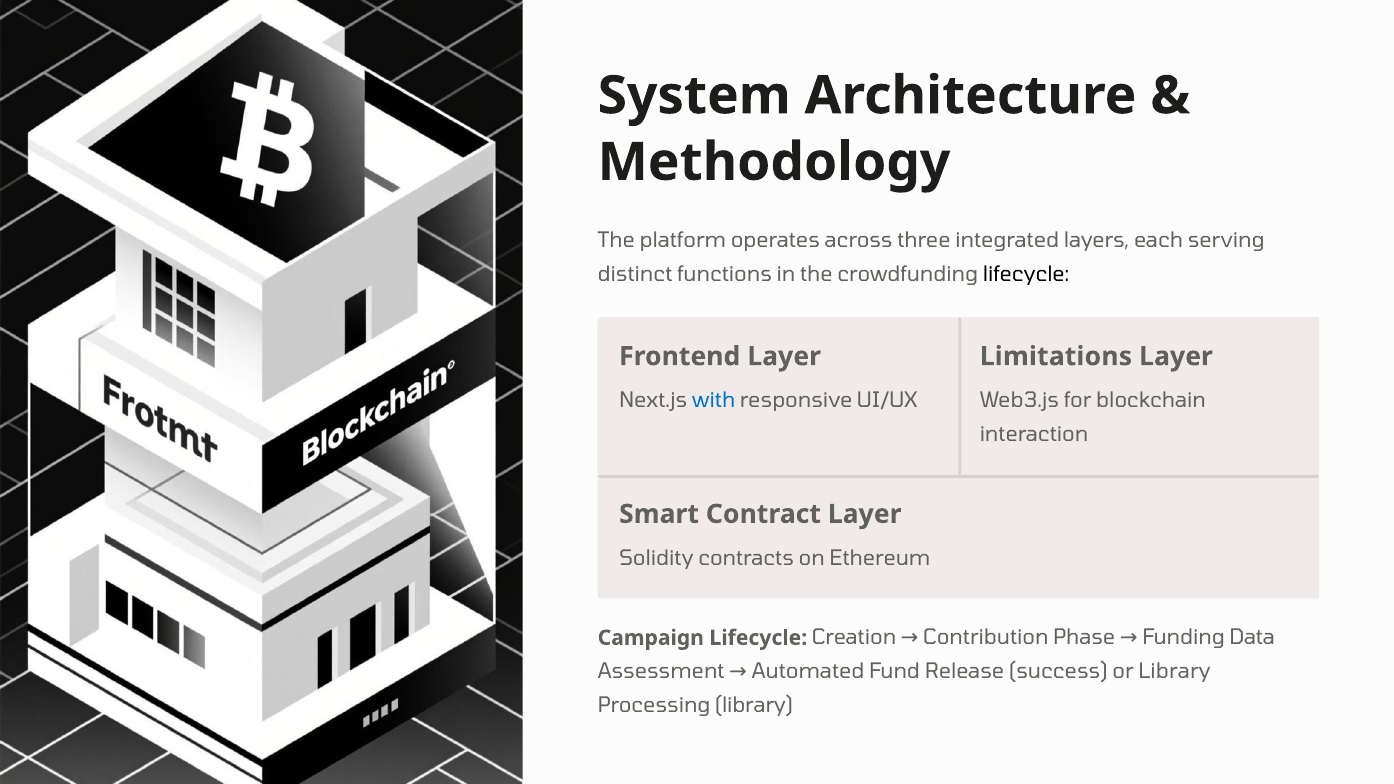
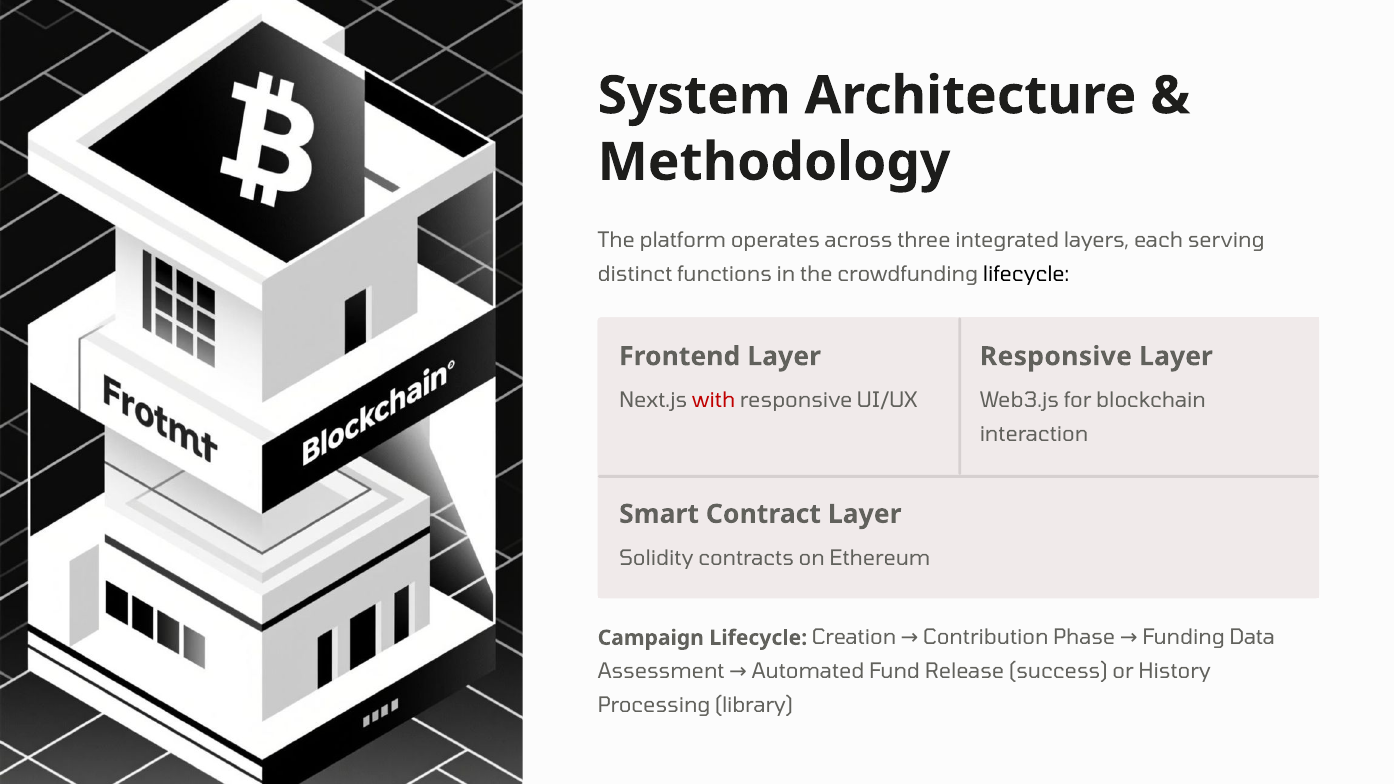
Limitations: Limitations -> Responsive (1056, 357)
with colour: blue -> red (714, 401)
or Library: Library -> History (1175, 672)
